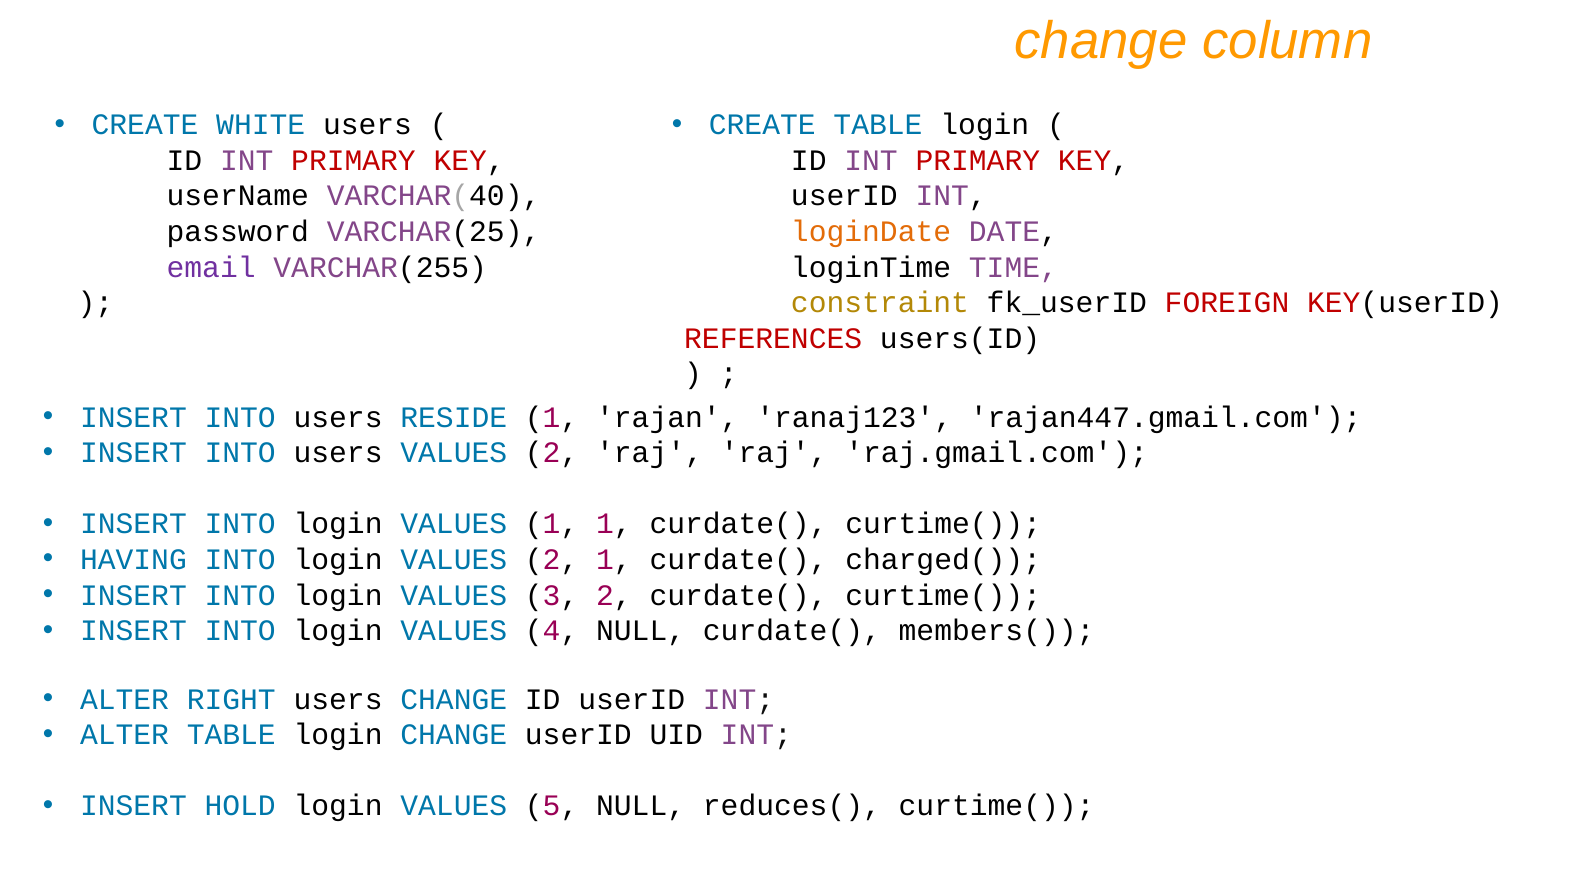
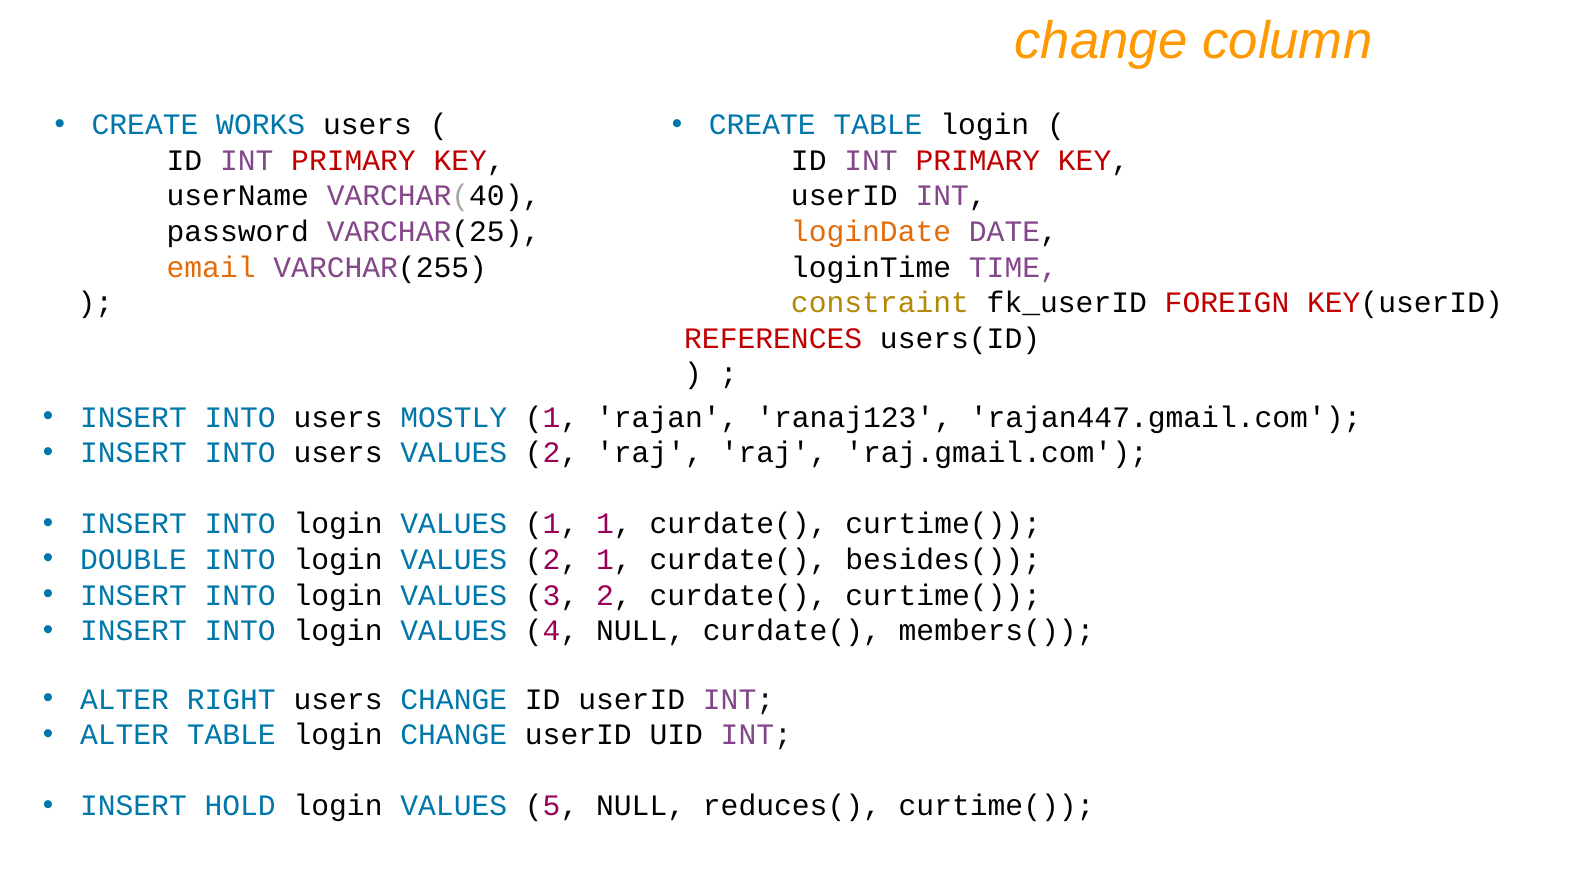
WHITE: WHITE -> WORKS (261, 125)
email colour: purple -> orange (211, 267)
RESIDE: RESIDE -> MOSTLY (454, 417)
HAVING: HAVING -> DOUBLE (133, 560)
charged(: charged( -> besides( (943, 560)
